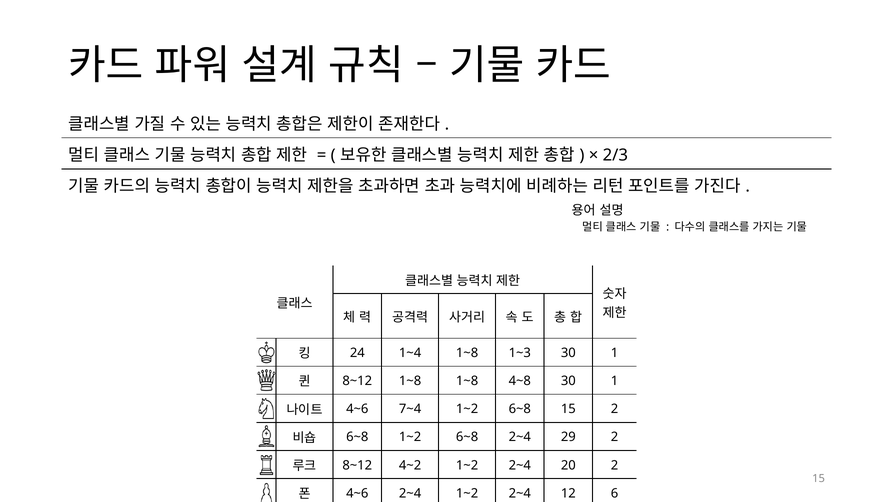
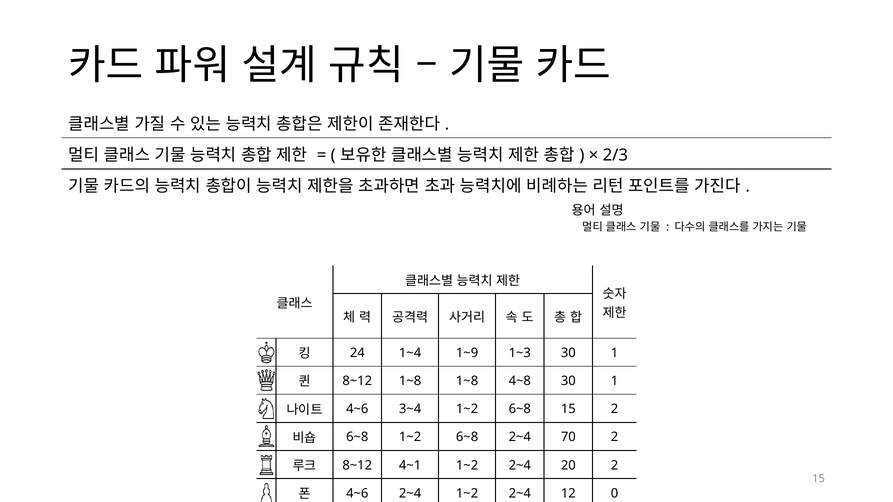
1~4 1~8: 1~8 -> 1~9 (467, 353)
7~4: 7~4 -> 3~4 (410, 409)
29: 29 -> 70 (568, 437)
4~2: 4~2 -> 4~1 (410, 466)
6: 6 -> 0 (615, 494)
